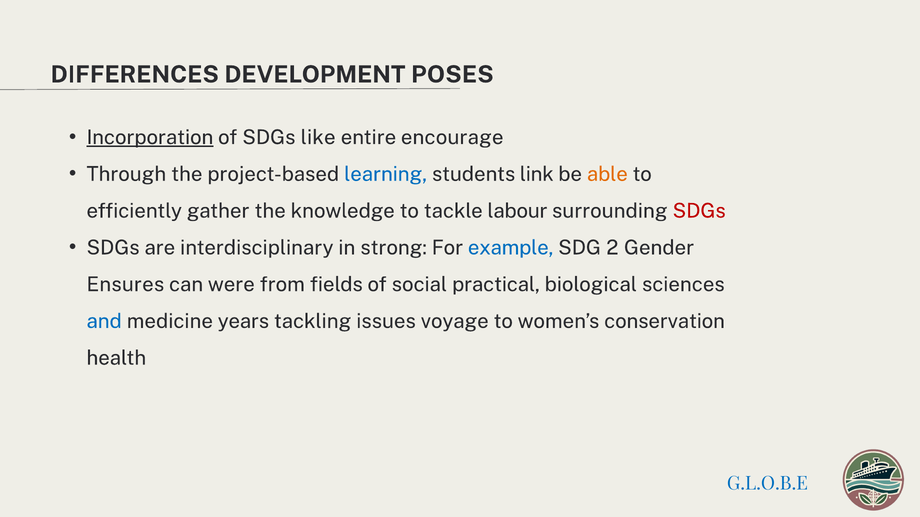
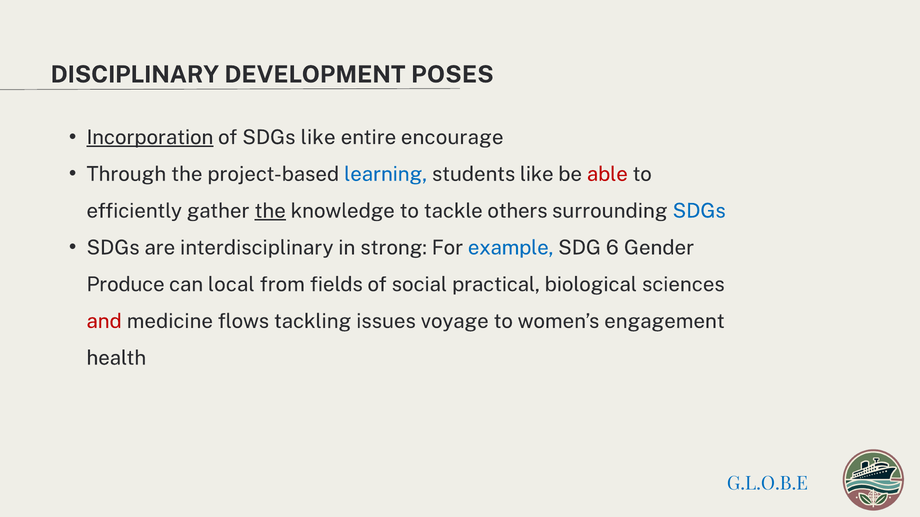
DIFFERENCES: DIFFERENCES -> DISCIPLINARY (135, 75)
students link: link -> like (537, 174)
able colour: orange -> red (607, 174)
the underline: none -> present (270, 211)
labour: labour -> others (517, 211)
SDGs colour: red -> blue (699, 211)
2: 2 -> 6 (612, 248)
Ensures: Ensures -> Produce (126, 285)
were: were -> local (231, 285)
and colour: blue -> red (104, 322)
years: years -> flows (243, 322)
conservation: conservation -> engagement (664, 322)
